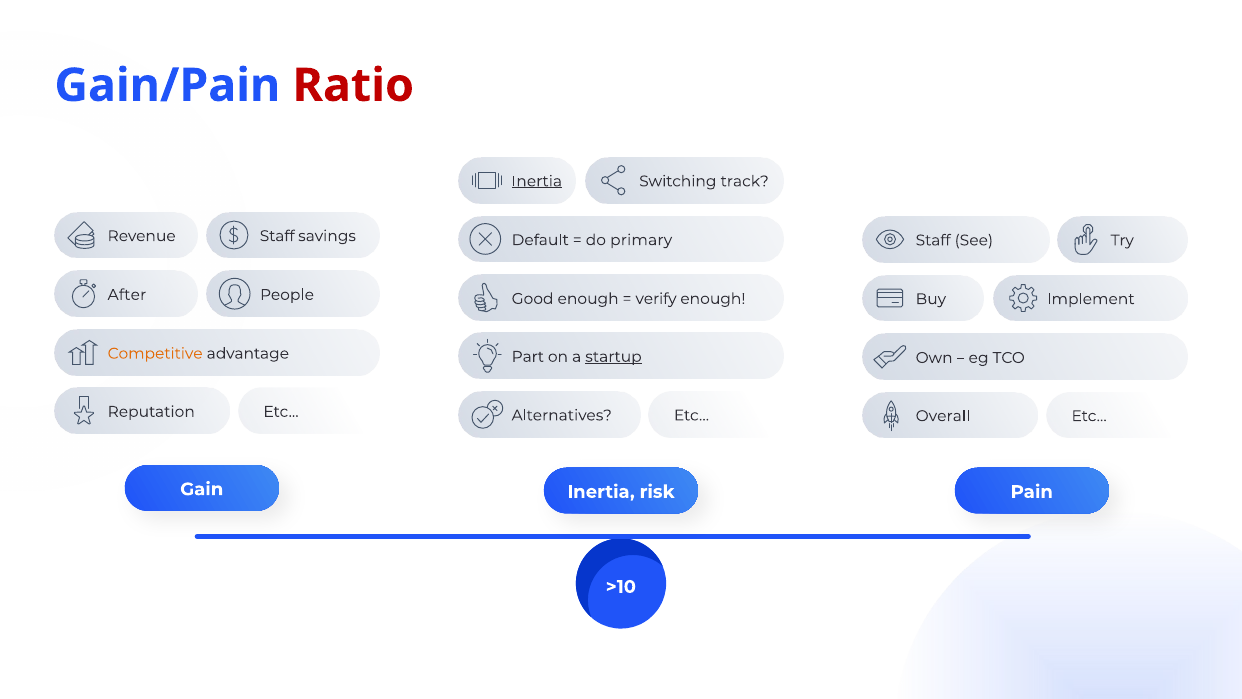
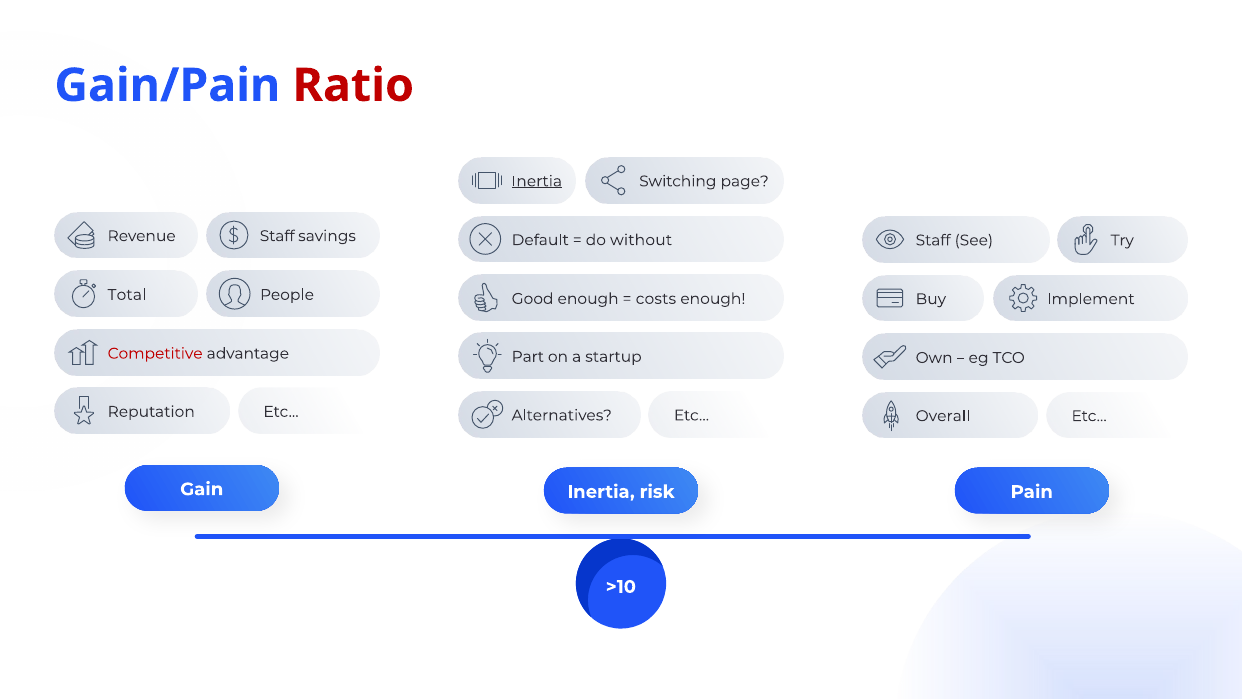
track: track -> page (745, 181)
primary: primary -> without (641, 240)
After: After -> Total (127, 295)
verify: verify -> costs (656, 299)
Competitive colour: orange -> red (155, 353)
startup underline: present -> none (613, 356)
